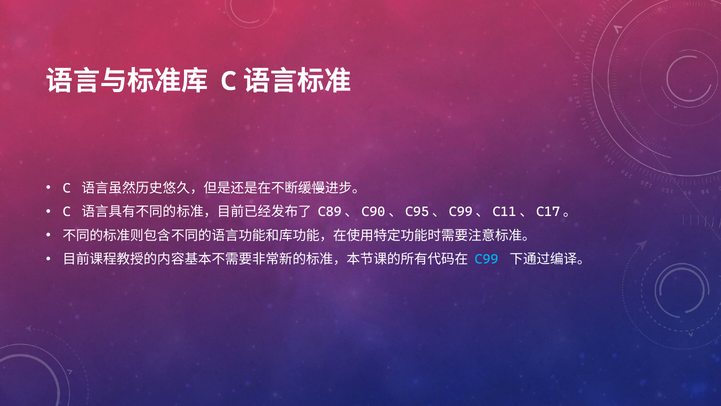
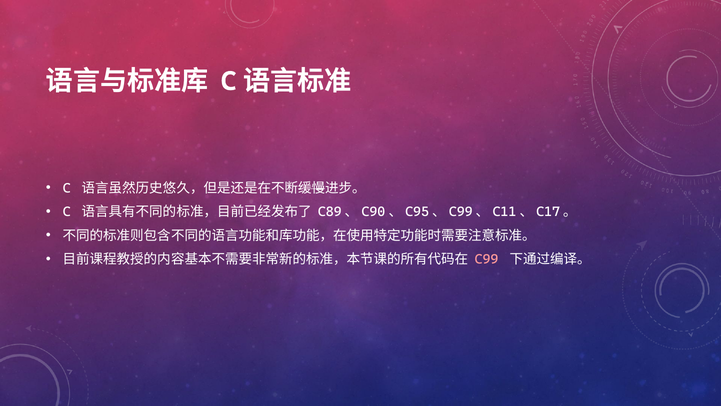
C99 colour: light blue -> pink (486, 259)
